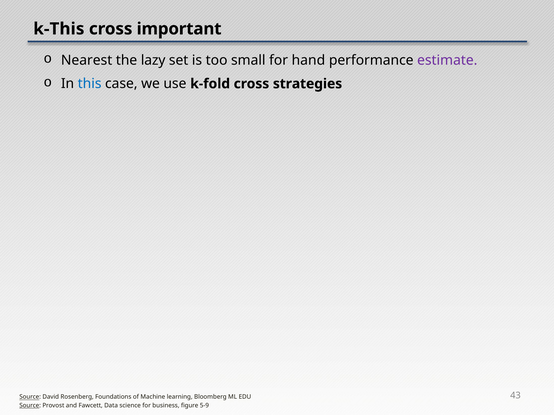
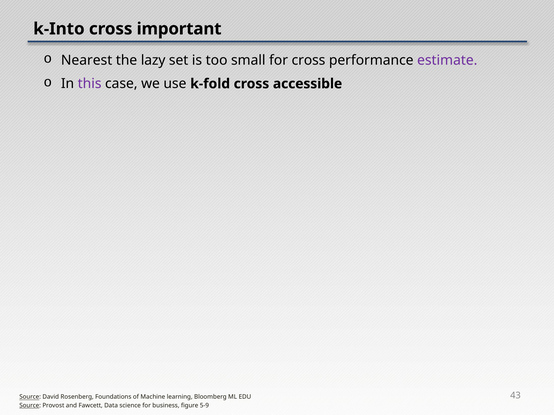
k-This: k-This -> k-Into (59, 29)
for hand: hand -> cross (308, 60)
this colour: blue -> purple (90, 84)
strategies: strategies -> accessible (308, 84)
